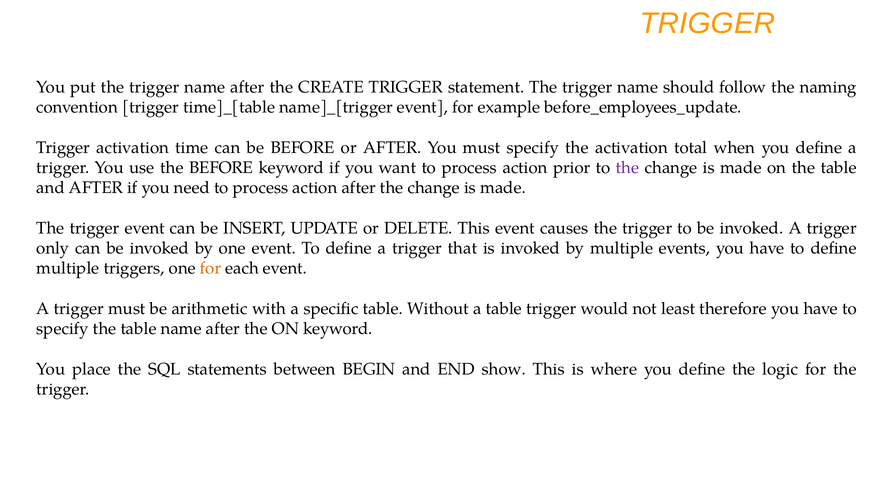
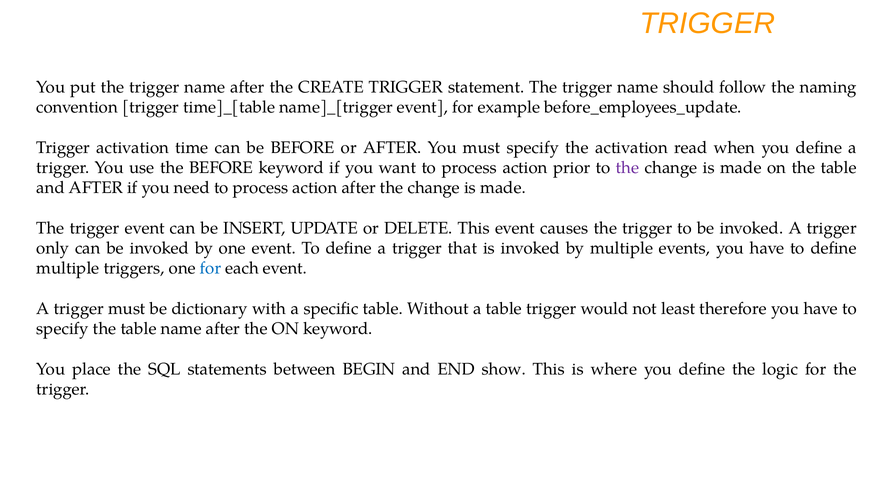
total: total -> read (691, 148)
for colour: orange -> blue (211, 268)
arithmetic: arithmetic -> dictionary (210, 309)
